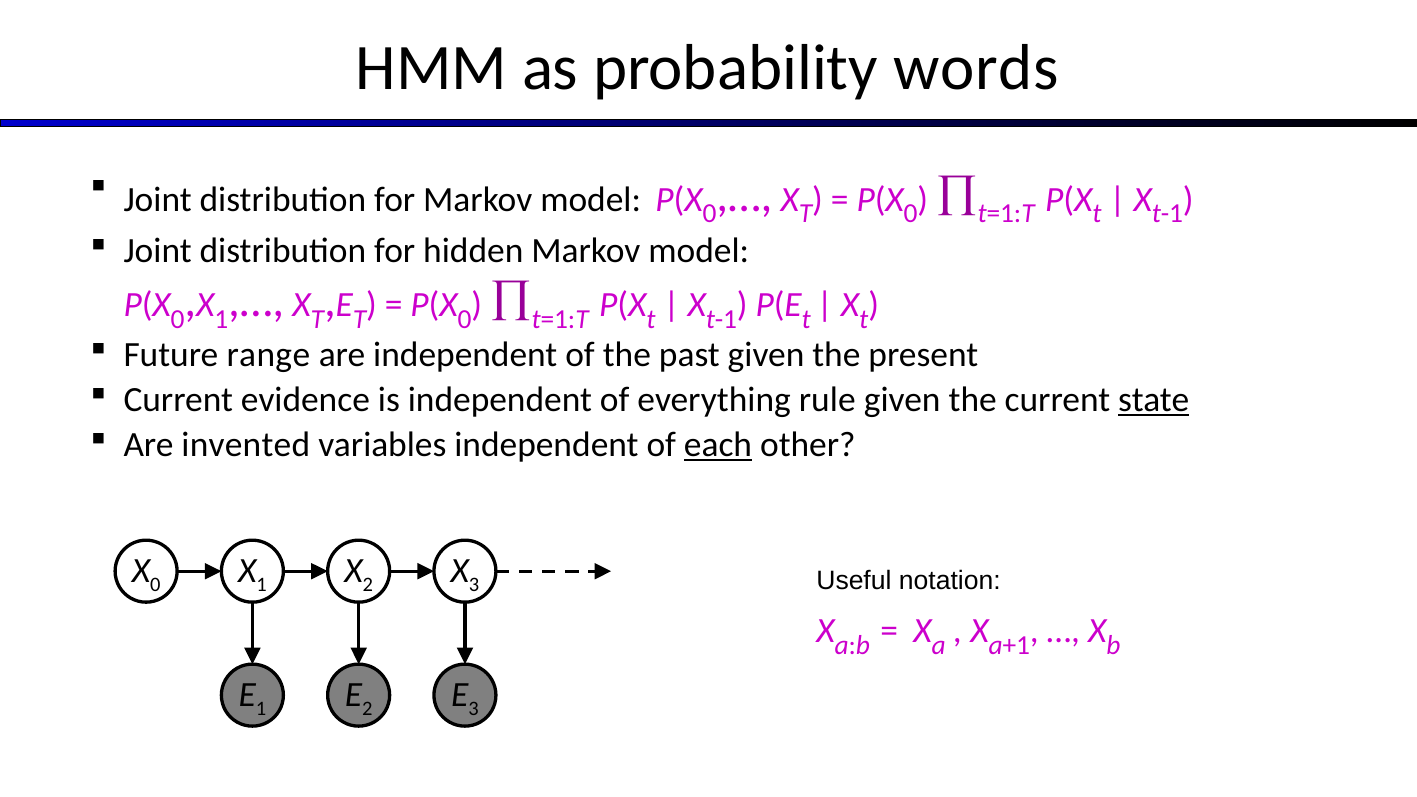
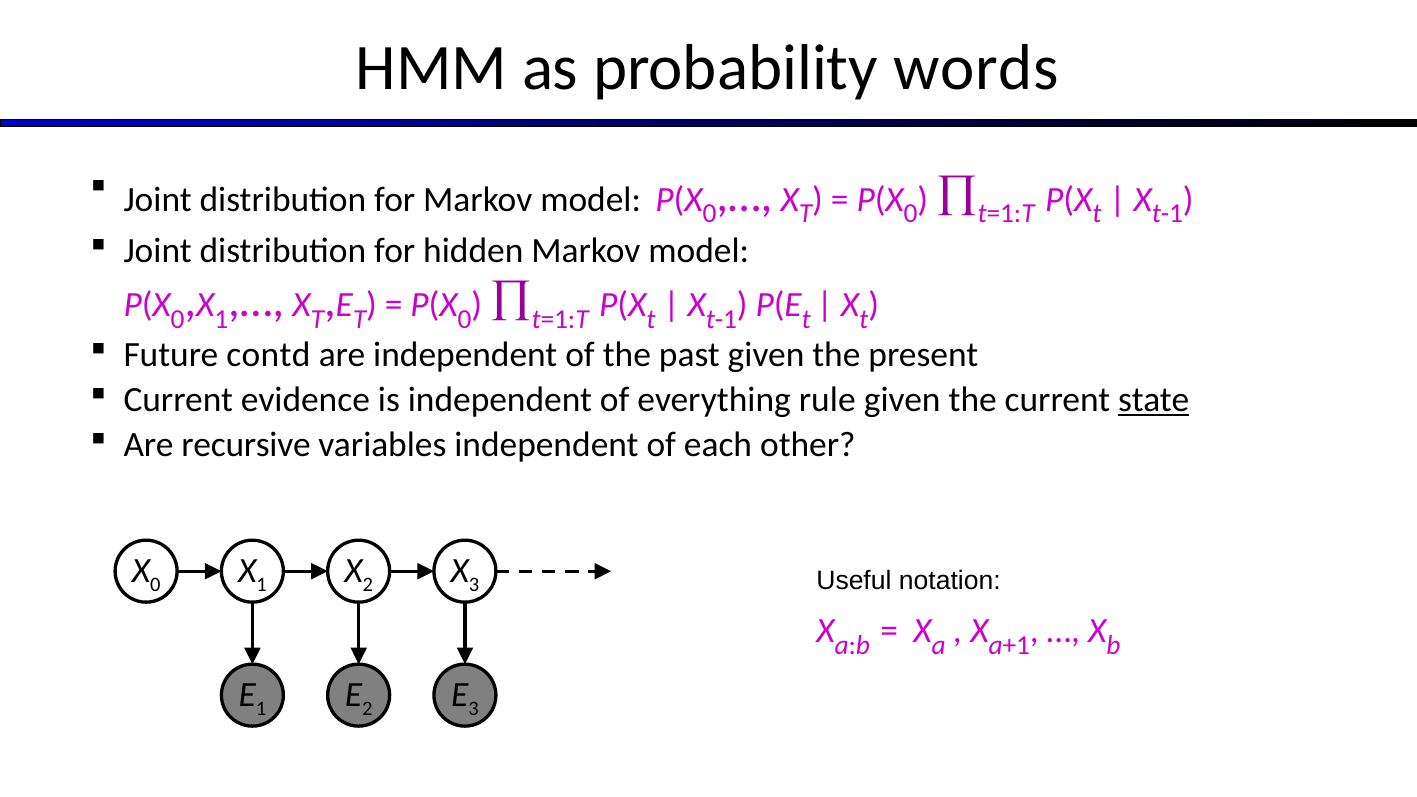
range: range -> contd (268, 355)
invented: invented -> recursive (246, 445)
each underline: present -> none (718, 445)
